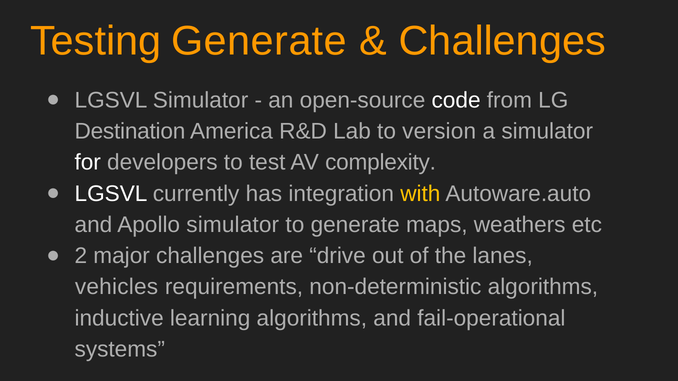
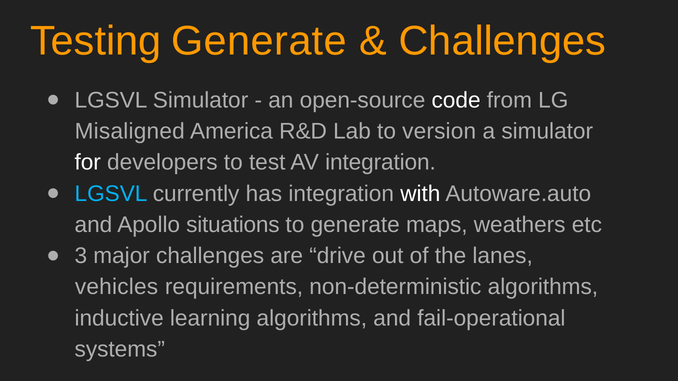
Destination: Destination -> Misaligned (130, 131)
AV complexity: complexity -> integration (380, 163)
LGSVL colour: white -> light blue (111, 194)
with colour: yellow -> white (420, 194)
Apollo simulator: simulator -> situations (233, 225)
2: 2 -> 3 (81, 256)
